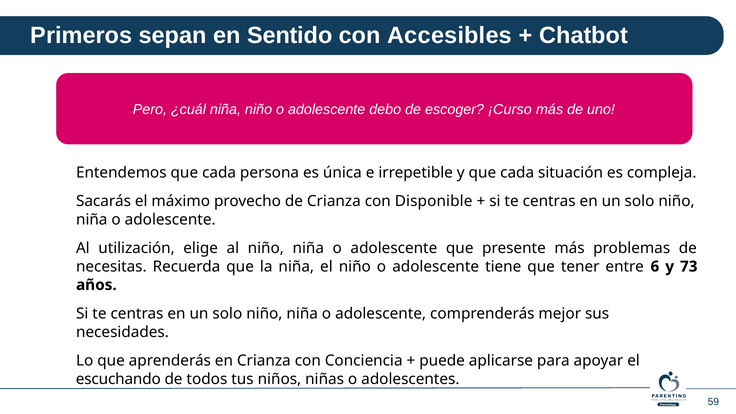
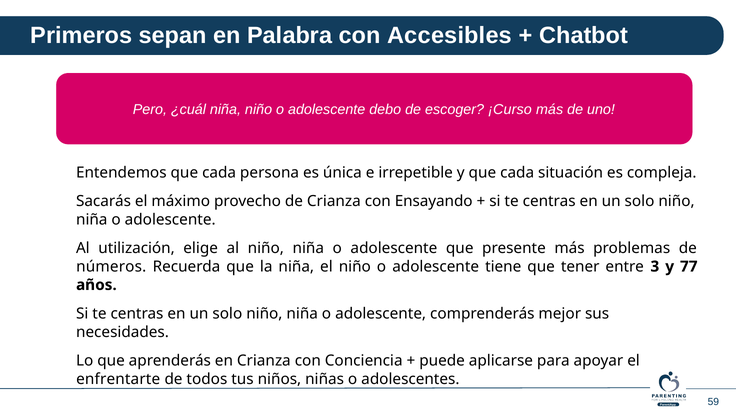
Sentido: Sentido -> Palabra (290, 35)
Disponible: Disponible -> Ensayando (434, 201)
necesitas: necesitas -> números (111, 267)
6: 6 -> 3 (655, 267)
73: 73 -> 77 (689, 267)
escuchando: escuchando -> enfrentarte (118, 379)
